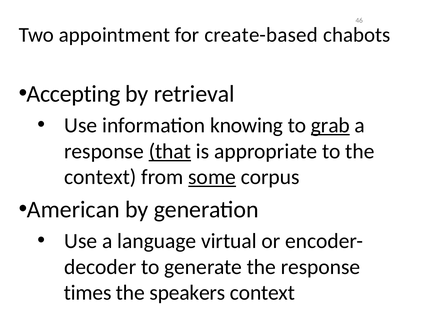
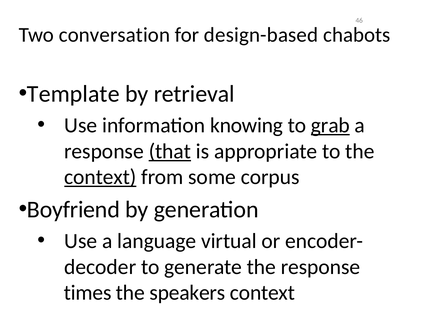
appointment: appointment -> conversation (114, 35)
create-based: create-based -> design-based (261, 35)
Accepting: Accepting -> Template (73, 94)
context underline: none -> present (100, 177)
some underline: present -> none (212, 177)
American: American -> Boyfriend (73, 209)
